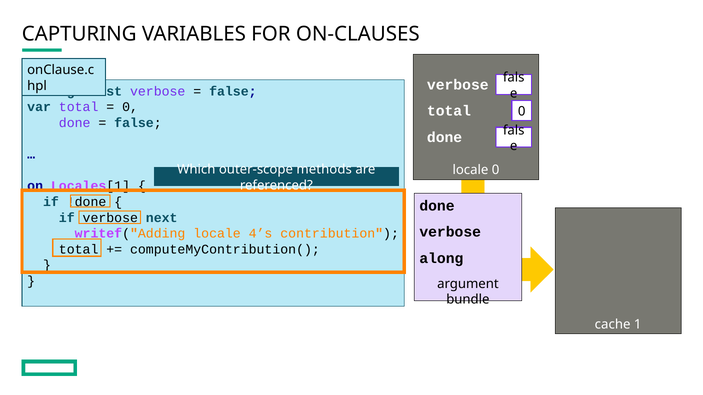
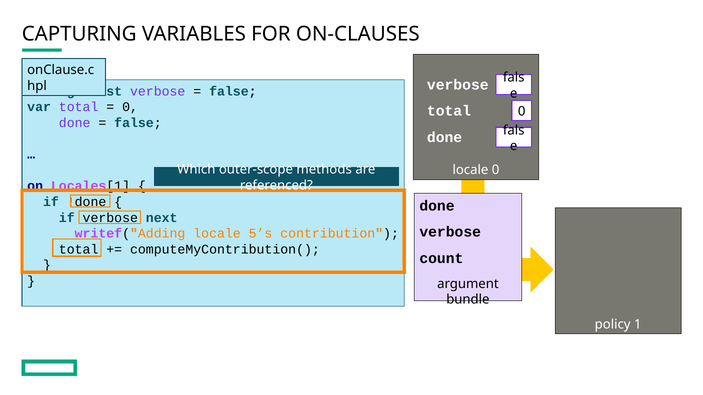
4’s: 4’s -> 5’s (261, 234)
along: along -> count (441, 259)
cache: cache -> policy (613, 325)
